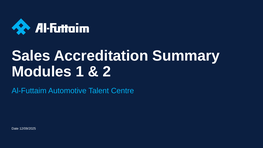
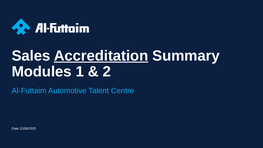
Accreditation underline: none -> present (101, 56)
